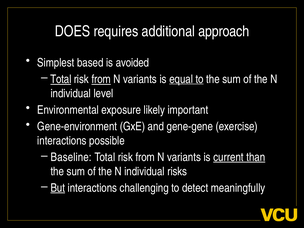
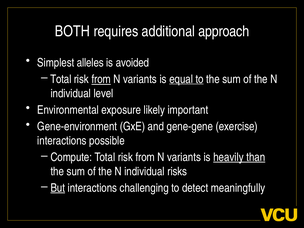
DOES: DOES -> BOTH (72, 31)
based: based -> alleles (90, 63)
Total underline: present -> none (61, 79)
Baseline: Baseline -> Compute (71, 157)
current: current -> heavily (228, 157)
